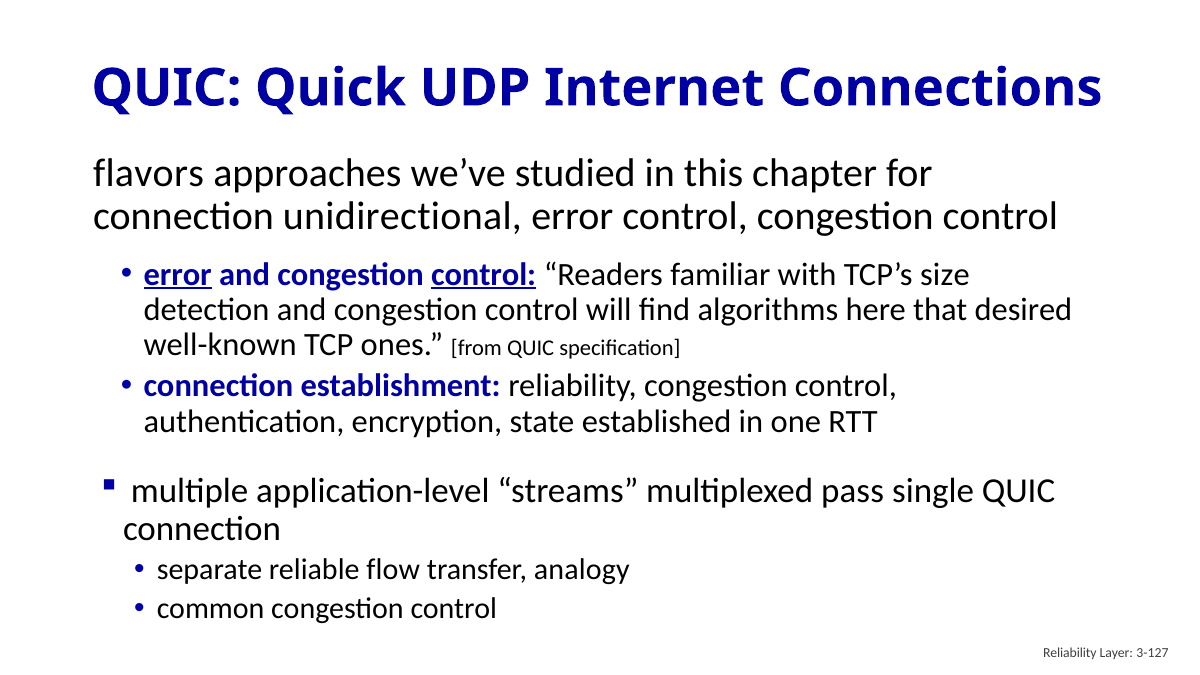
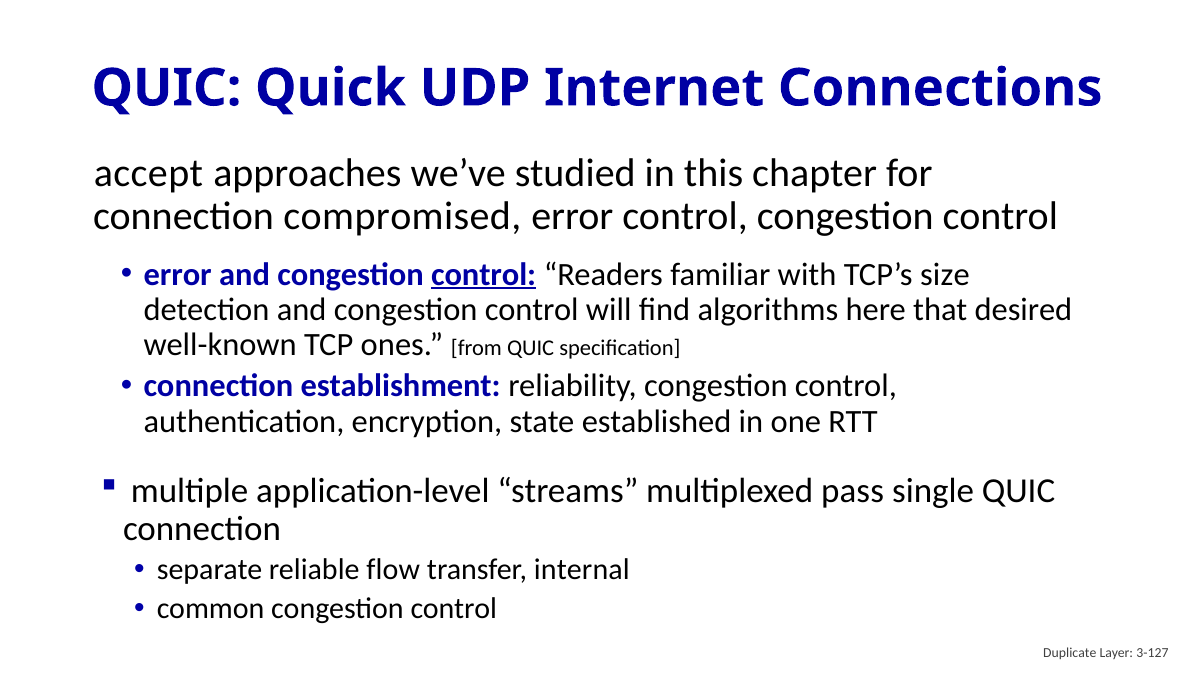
flavors: flavors -> accept (148, 173)
unidirectional: unidirectional -> compromised (402, 217)
error underline: present -> none (178, 274)
analogy: analogy -> internal (582, 570)
Reliability: Reliability -> Duplicate (1070, 653)
